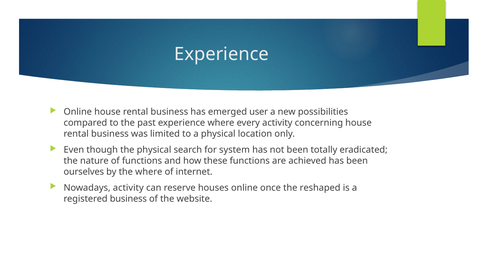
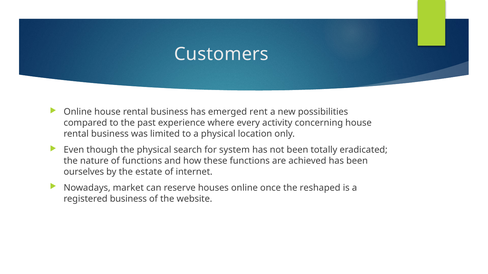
Experience: Experience -> Customers (221, 54)
user: user -> rent (259, 112)
the where: where -> estate (149, 172)
Nowadays activity: activity -> market (128, 188)
